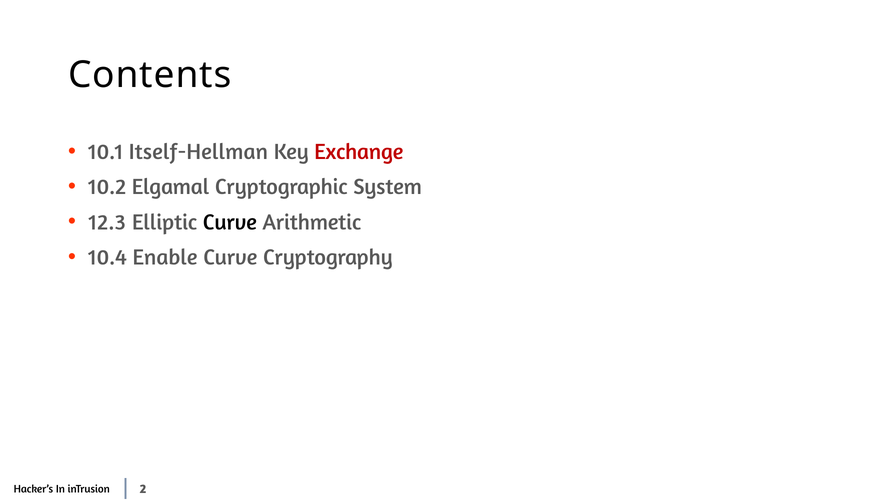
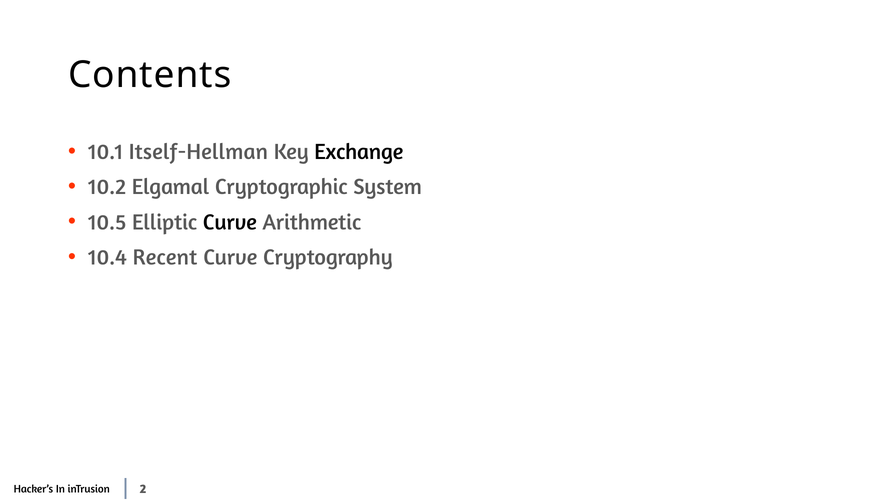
Exchange colour: red -> black (359, 152)
12.3: 12.3 -> 10.5 (107, 222)
Enable: Enable -> Recent (165, 257)
